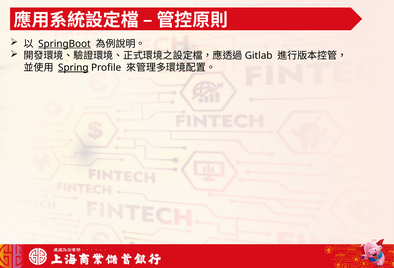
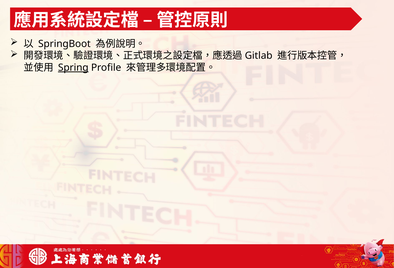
SpringBoot underline: present -> none (64, 44)
